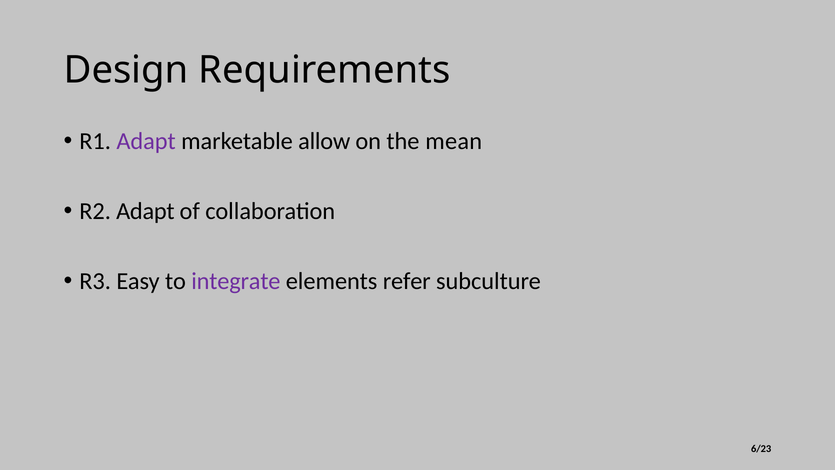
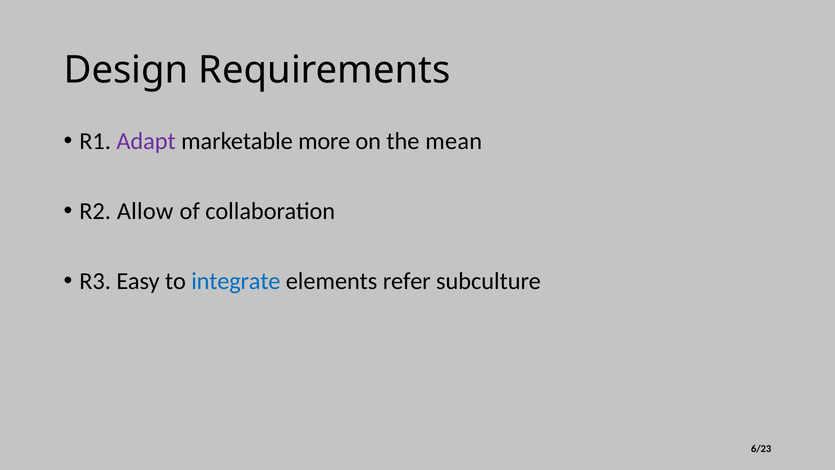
allow: allow -> more (324, 141)
R2 Adapt: Adapt -> Allow (145, 211)
integrate colour: purple -> blue (236, 281)
